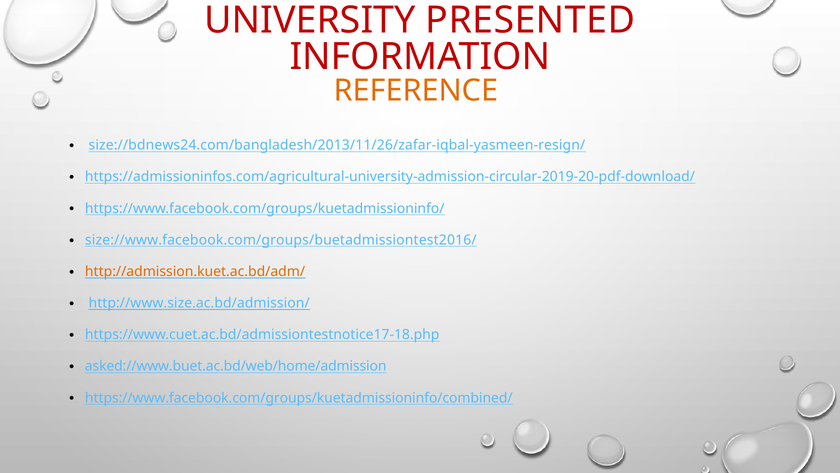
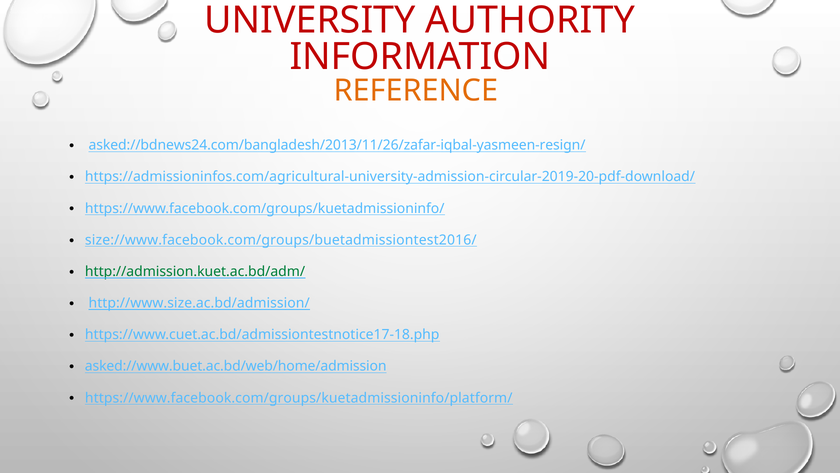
PRESENTED: PRESENTED -> AUTHORITY (530, 20)
size://bdnews24.com/bangladesh/2013/11/26/zafar-iqbal-yasmeen-resign/: size://bdnews24.com/bangladesh/2013/11/26/zafar-iqbal-yasmeen-resign/ -> asked://bdnews24.com/bangladesh/2013/11/26/zafar-iqbal-yasmeen-resign/ (337, 145)
http://admission.kuet.ac.bd/adm/ colour: orange -> green (195, 271)
https://www.facebook.com/groups/kuetadmissioninfo/combined/: https://www.facebook.com/groups/kuetadmissioninfo/combined/ -> https://www.facebook.com/groups/kuetadmissioninfo/platform/ (299, 397)
